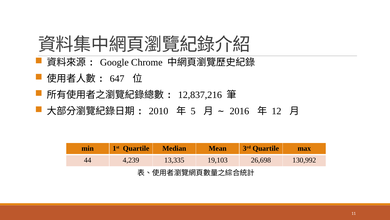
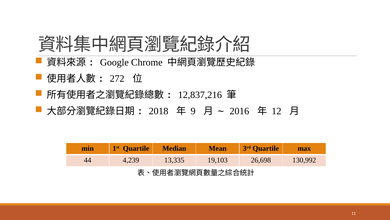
647: 647 -> 272 (117, 78)
2010: 2010 -> 2018 (159, 111)
5: 5 -> 9 (193, 111)
